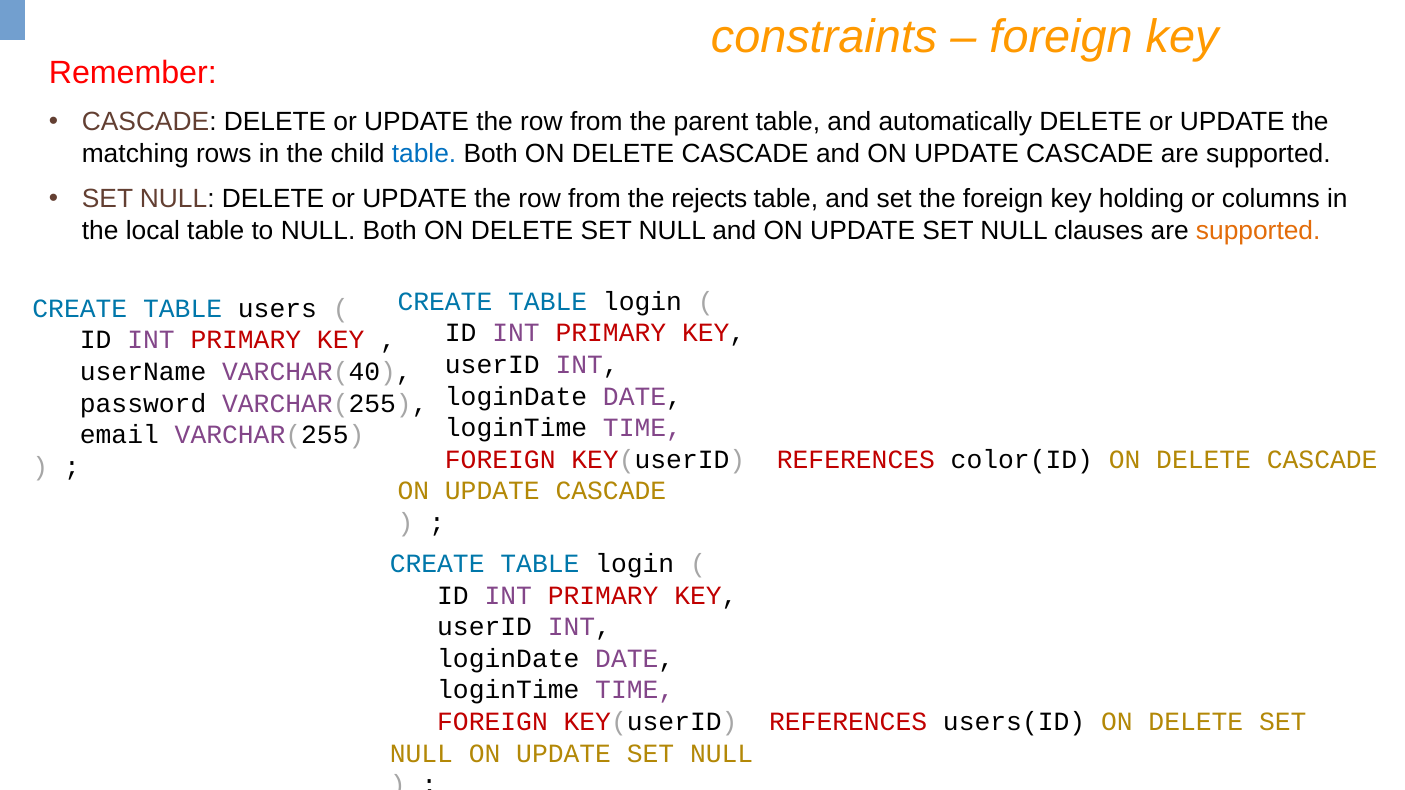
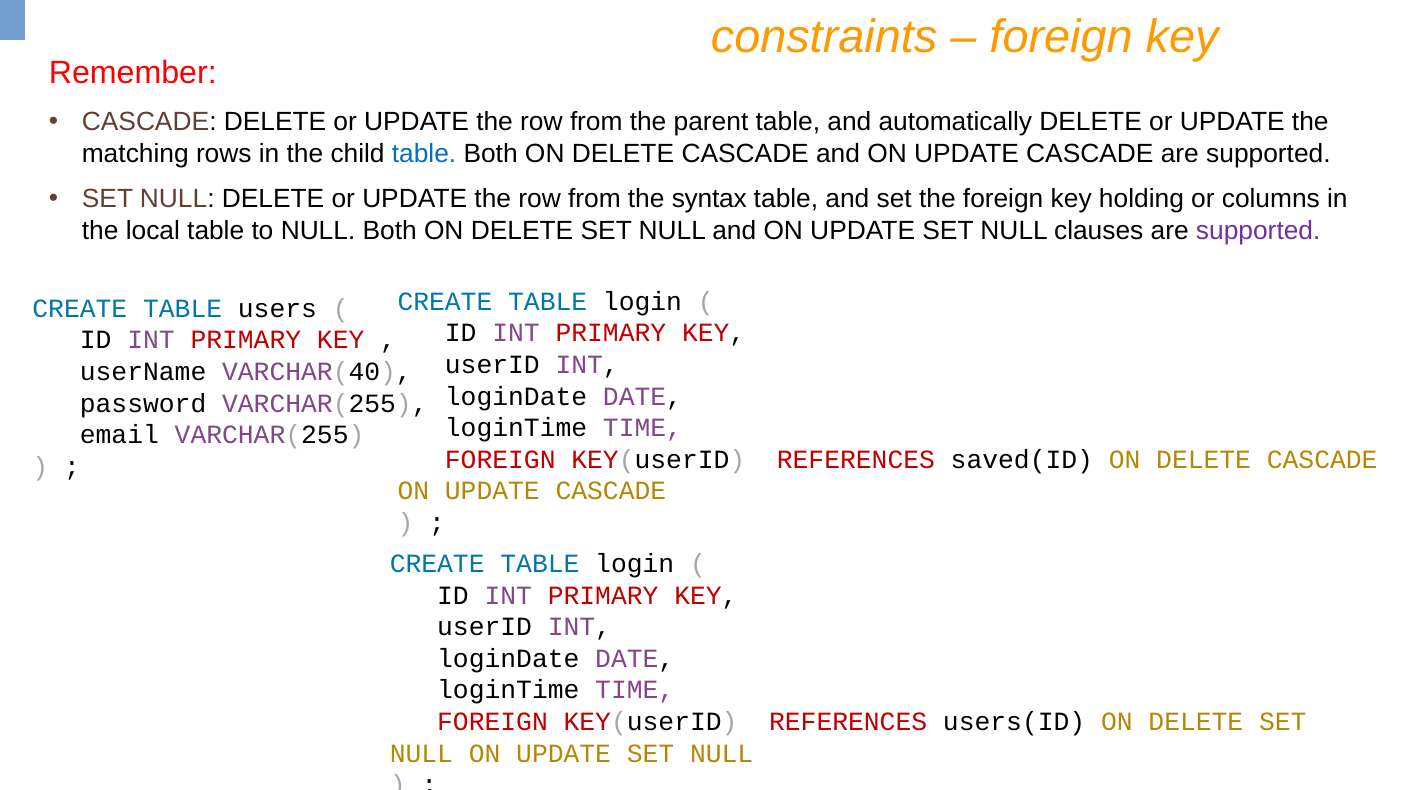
rejects: rejects -> syntax (709, 199)
supported colour: orange -> purple (1258, 231)
color(ID: color(ID -> saved(ID (1022, 460)
